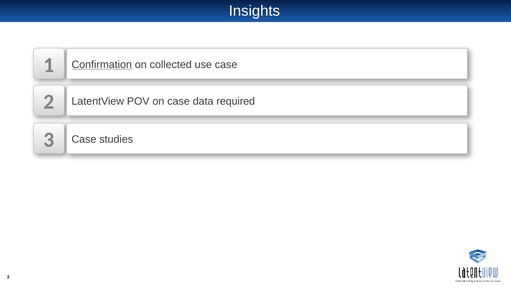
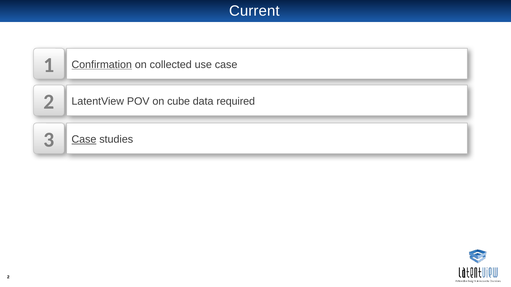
Insights: Insights -> Current (254, 11)
on case: case -> cube (179, 102)
Case underline: none -> present (84, 140)
